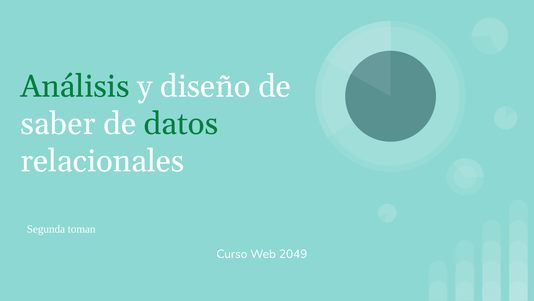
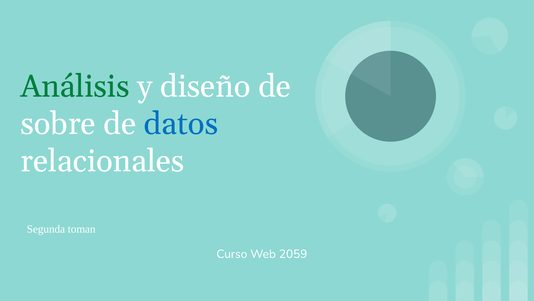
saber: saber -> sobre (58, 124)
datos colour: green -> blue (181, 124)
2049: 2049 -> 2059 (293, 253)
